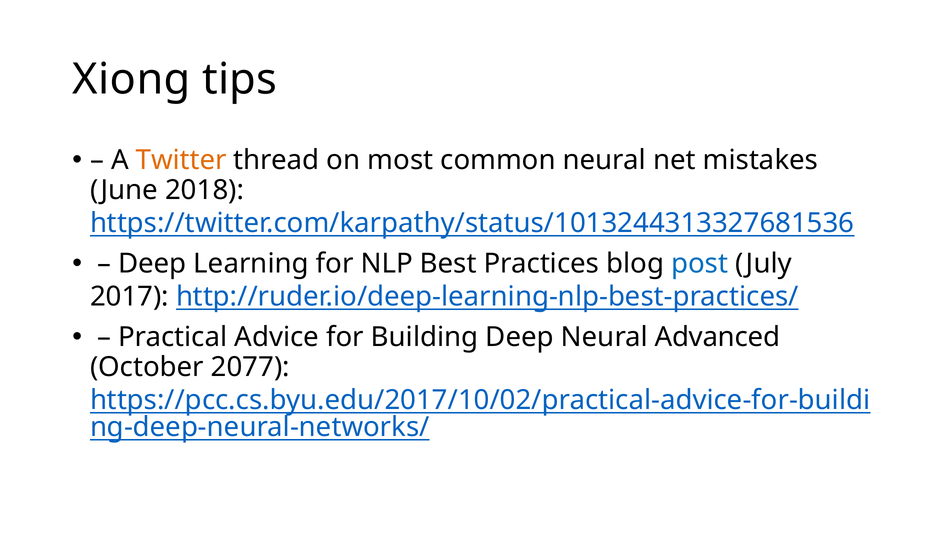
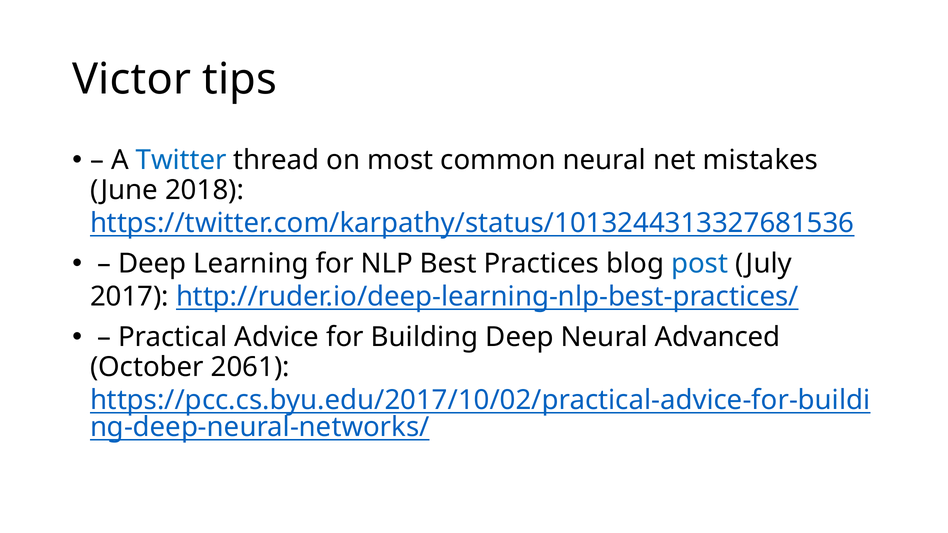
Xiong: Xiong -> Victor (132, 80)
Twitter colour: orange -> blue (181, 160)
2077: 2077 -> 2061 (250, 367)
